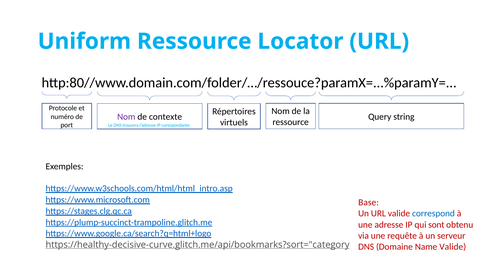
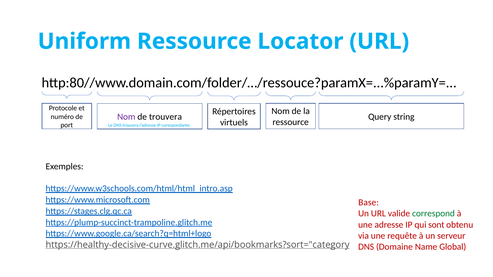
de contexte: contexte -> trouvera (165, 117)
correspond colour: blue -> green (433, 214)
Name Valide: Valide -> Global (453, 247)
